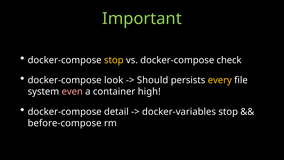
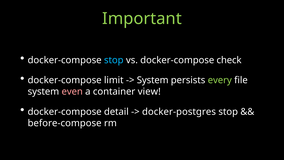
stop colour: yellow -> light blue (114, 60)
look: look -> limit (114, 80)
Should: Should -> System (153, 80)
every colour: yellow -> light green (220, 80)
high: high -> view (149, 91)
docker-variables: docker-variables -> docker-postgres (179, 112)
